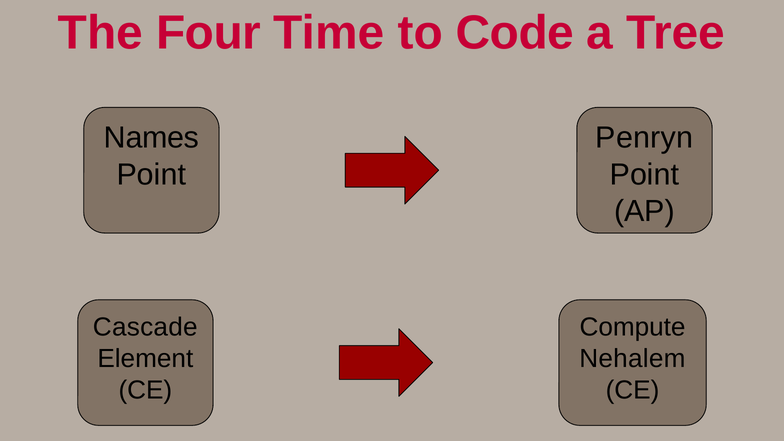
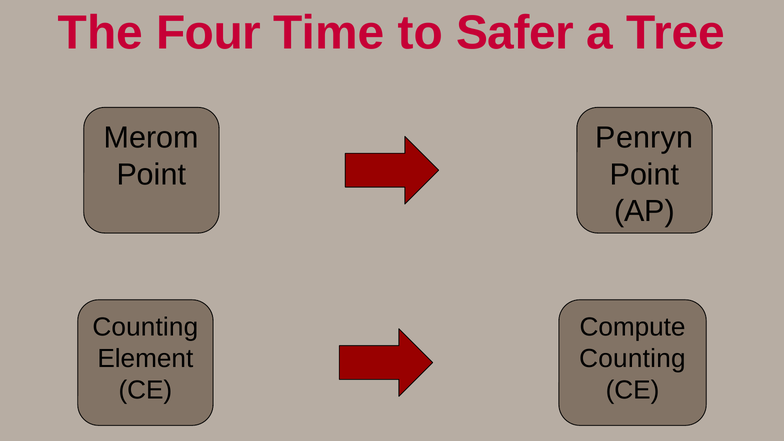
Code: Code -> Safer (515, 33)
Names: Names -> Merom (151, 138)
Cascade: Cascade -> Counting (145, 327)
Nehalem: Nehalem -> Counting (632, 359)
